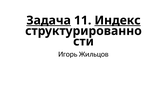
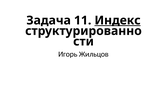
Задача underline: present -> none (49, 20)
